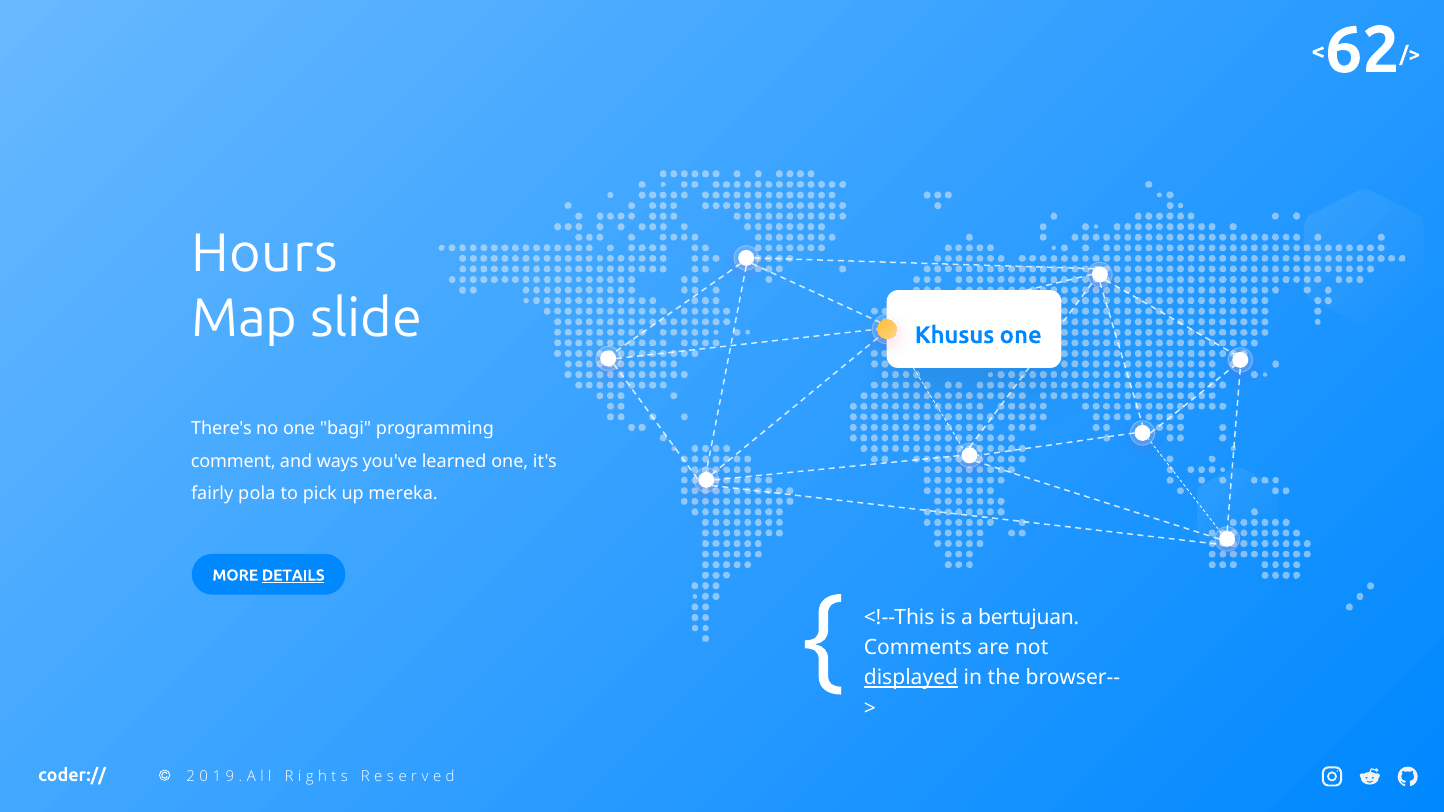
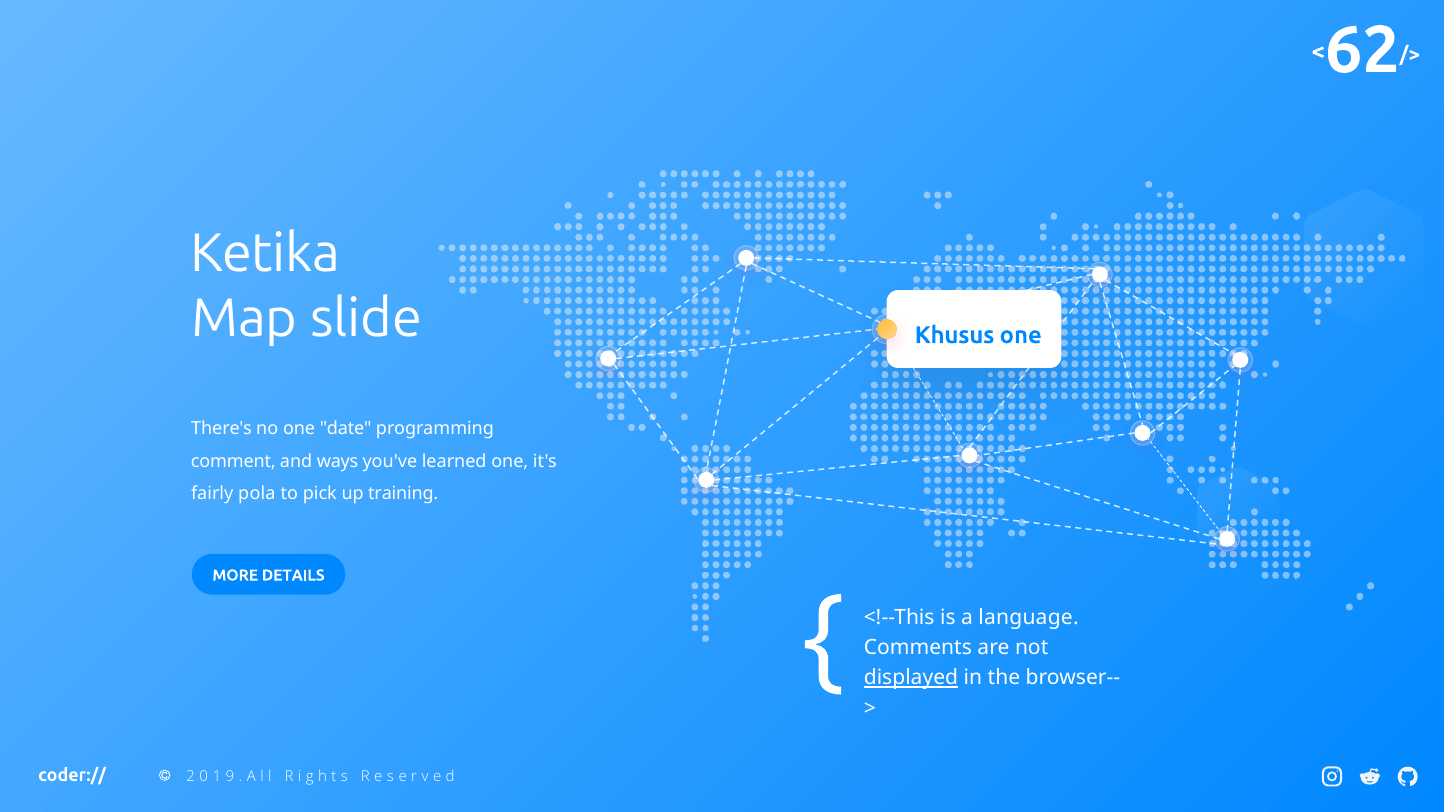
Hours: Hours -> Ketika (265, 254)
bagi: bagi -> date (346, 429)
mereka: mereka -> training (403, 494)
DETAILS underline: present -> none (293, 575)
bertujuan: bertujuan -> language (1029, 617)
